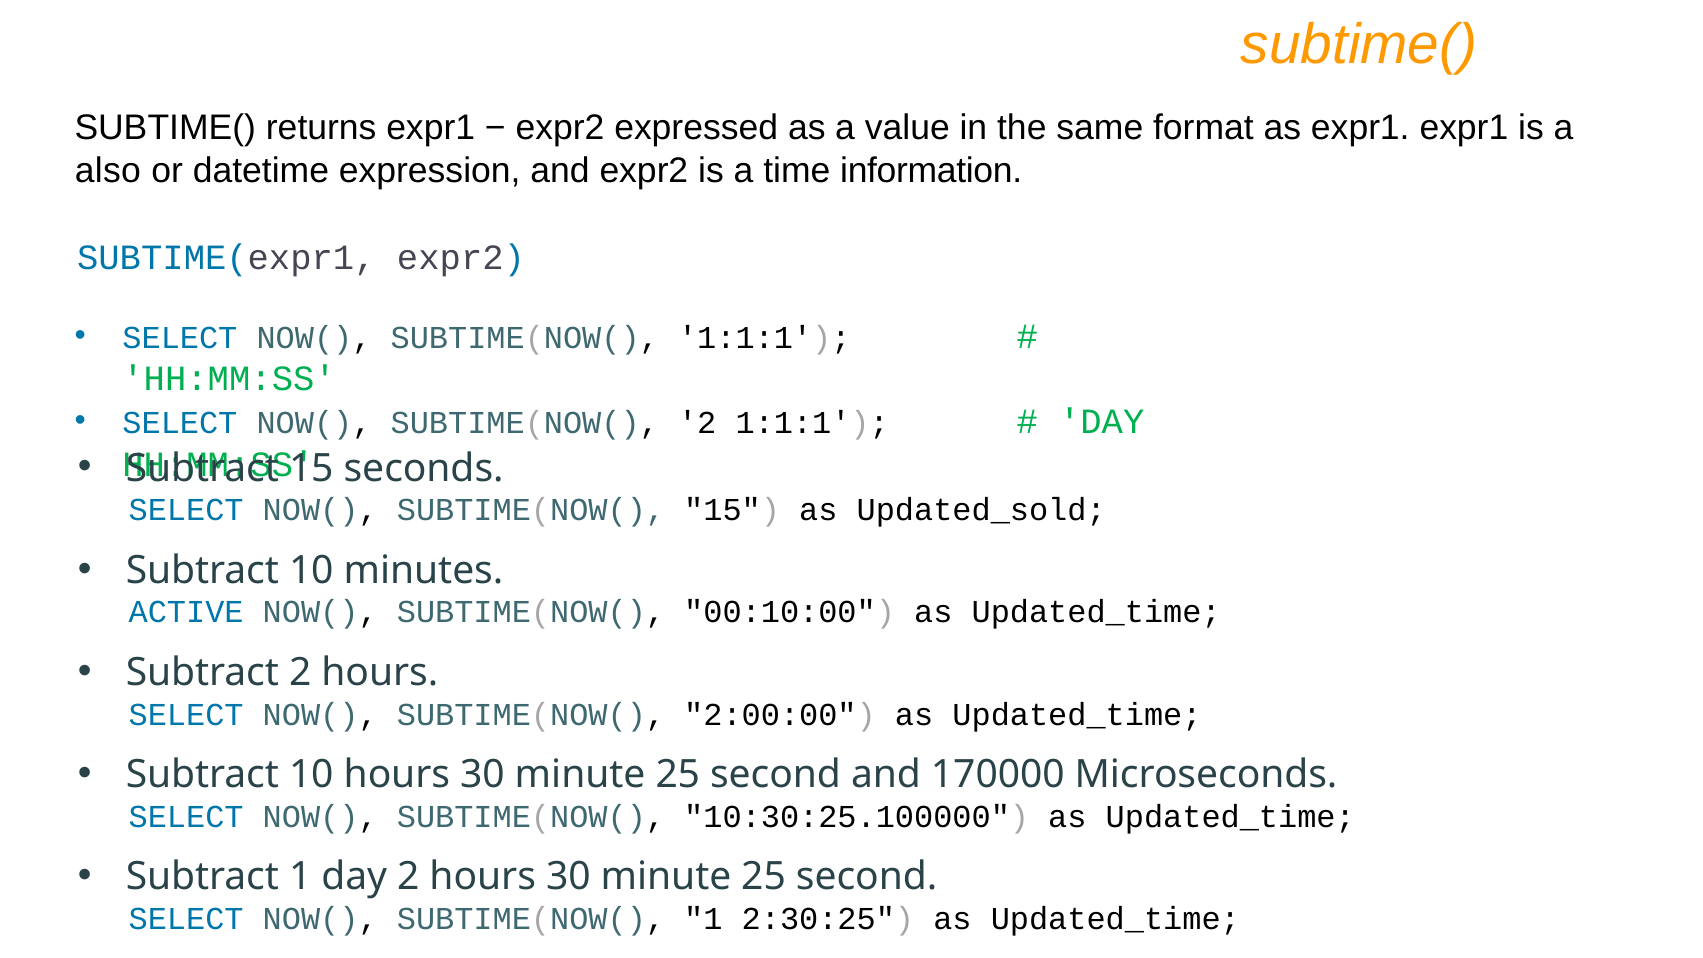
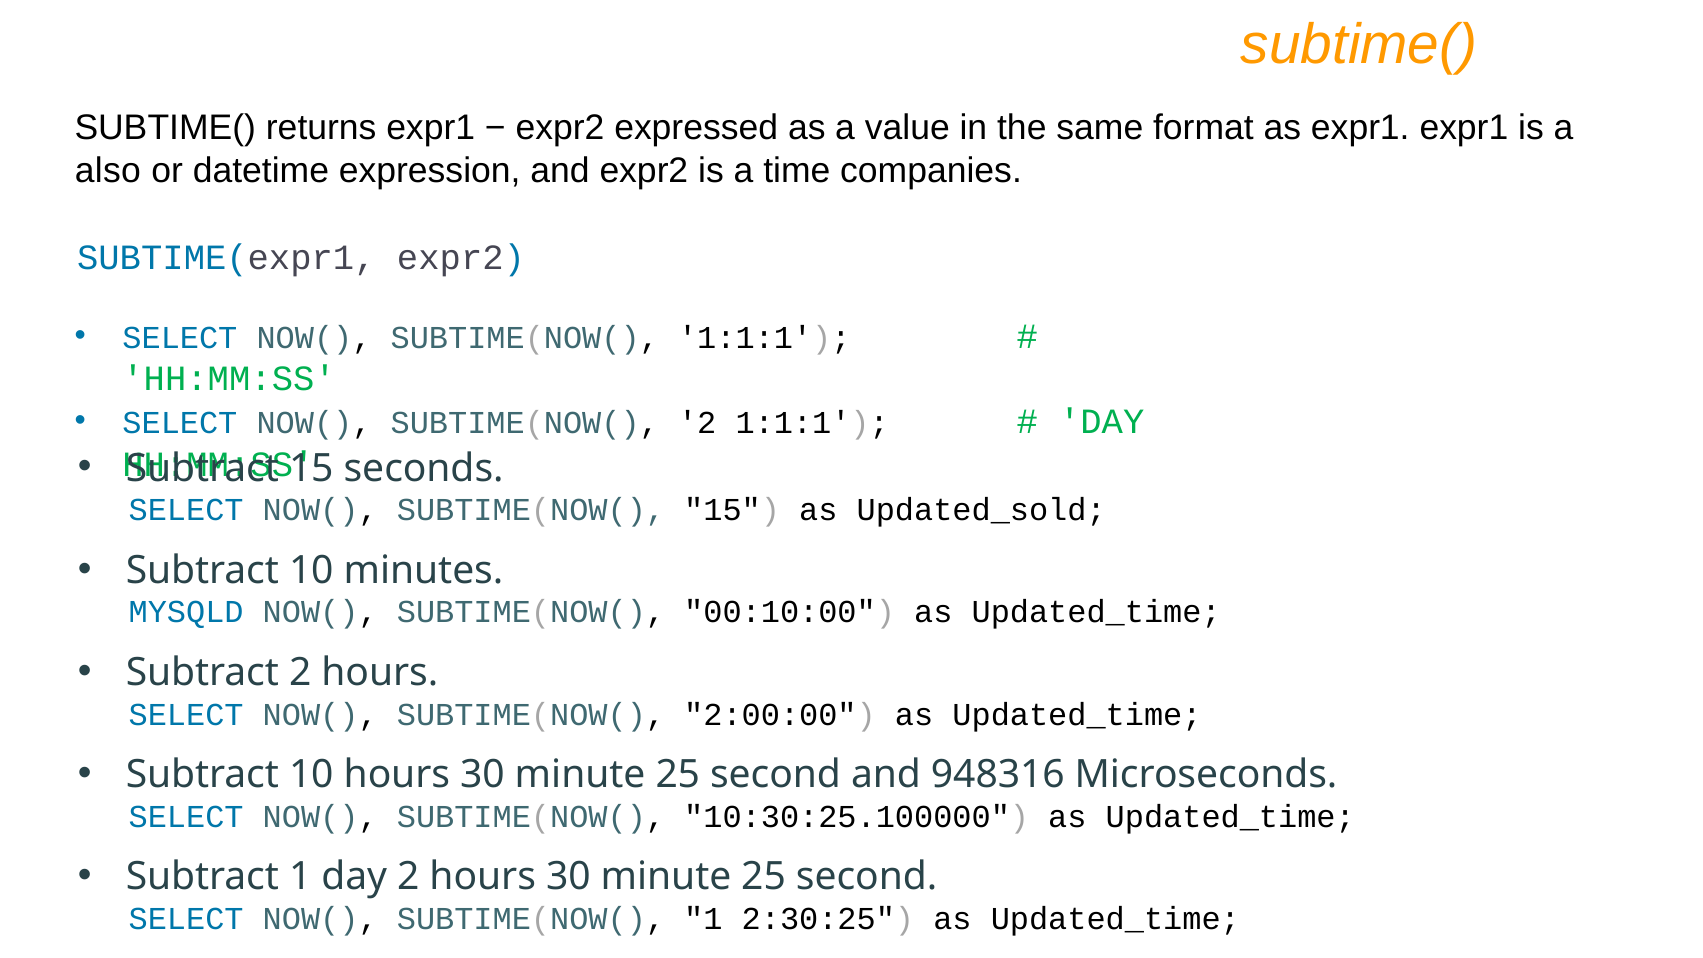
information: information -> companies (931, 171)
ACTIVE: ACTIVE -> MYSQLD (186, 612)
170000: 170000 -> 948316 (998, 774)
